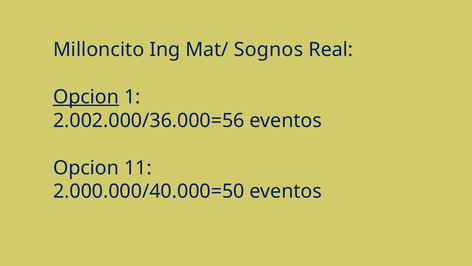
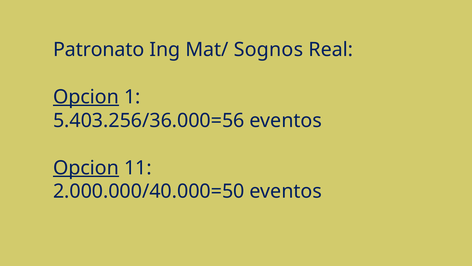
Milloncito: Milloncito -> Patronato (99, 50)
2.002.000/36.000=56: 2.002.000/36.000=56 -> 5.403.256/36.000=56 (149, 120)
Opcion underline: none -> present (86, 168)
